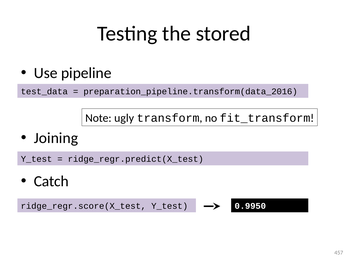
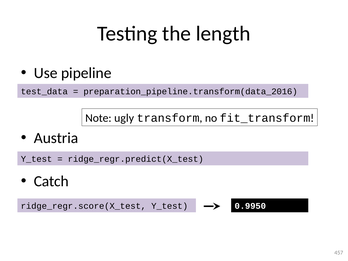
stored: stored -> length (223, 34)
Joining: Joining -> Austria (56, 138)
